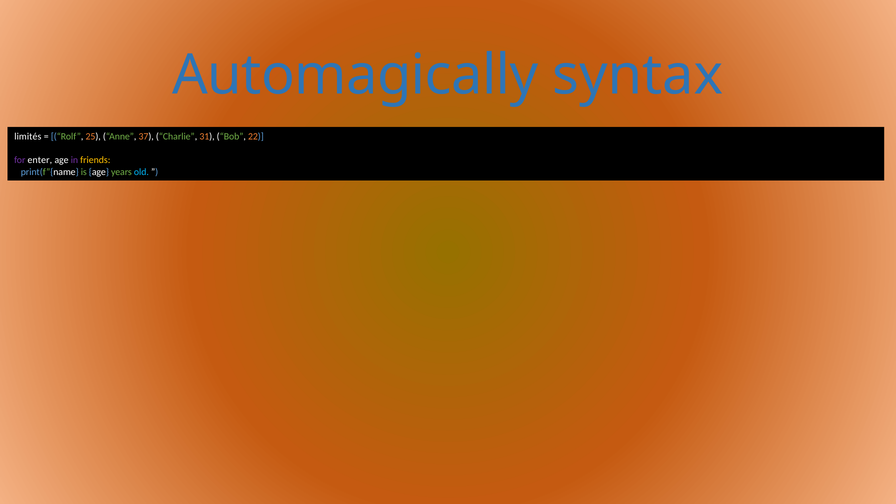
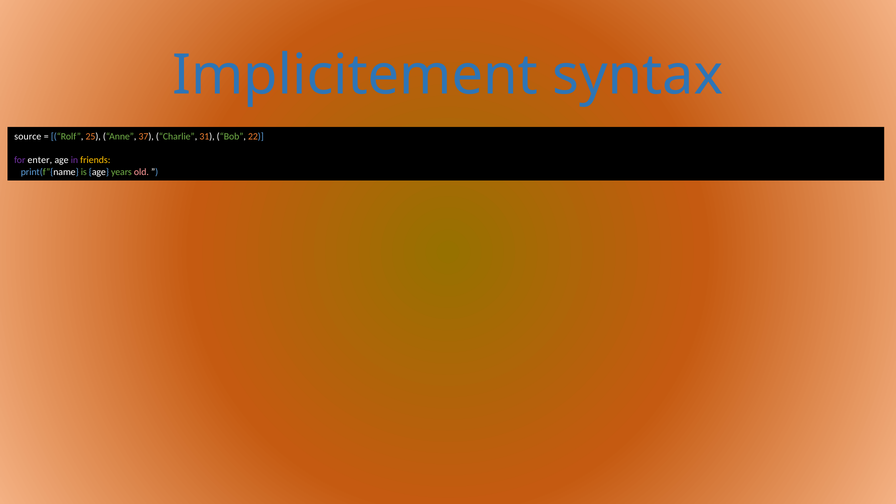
Automagically: Automagically -> Implicitement (355, 75)
limités: limités -> source (28, 137)
old colour: light blue -> pink (141, 172)
